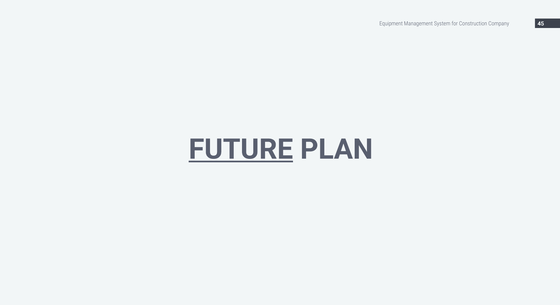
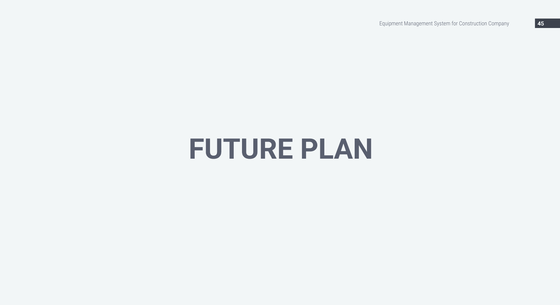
FUTURE underline: present -> none (241, 150)
